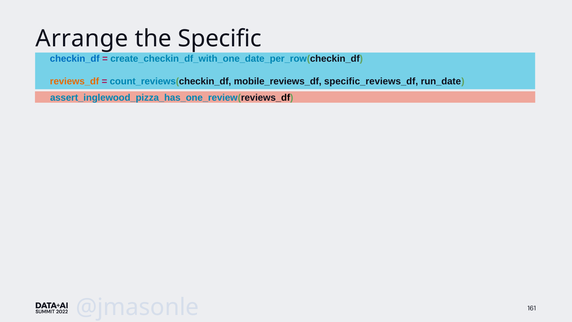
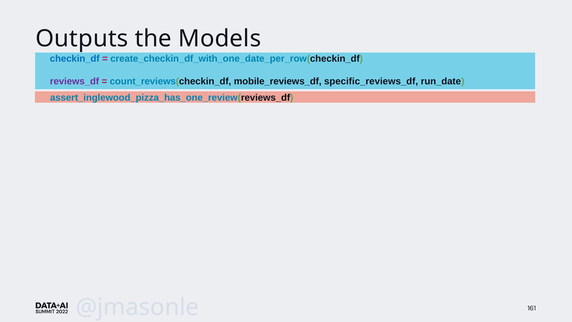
Arrange: Arrange -> Outputs (82, 39)
Specific: Specific -> Models (220, 39)
reviews_df colour: orange -> purple (74, 81)
